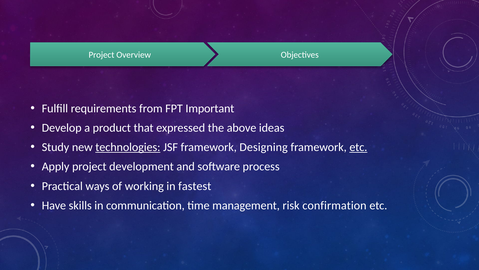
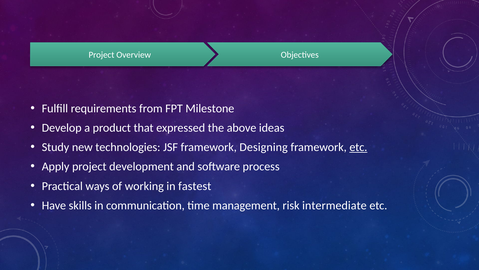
Important: Important -> Milestone (210, 108)
technologies underline: present -> none (128, 147)
confirmation: confirmation -> intermediate (334, 205)
